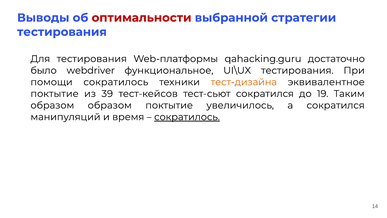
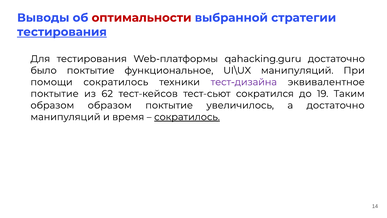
тестирования underline: none -> present (62, 32)
было webdriver: webdriver -> поктытие (91, 70)
UI\UX тестирования: тестирования -> манипуляций (297, 70)
тест-дизайна colour: orange -> purple (244, 82)
39: 39 -> 62 (107, 94)
а сократился: сократился -> достаточно (336, 105)
